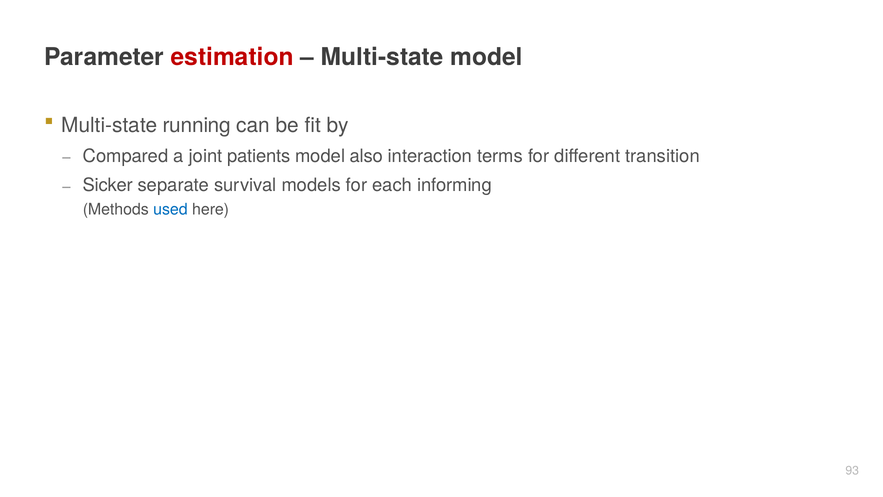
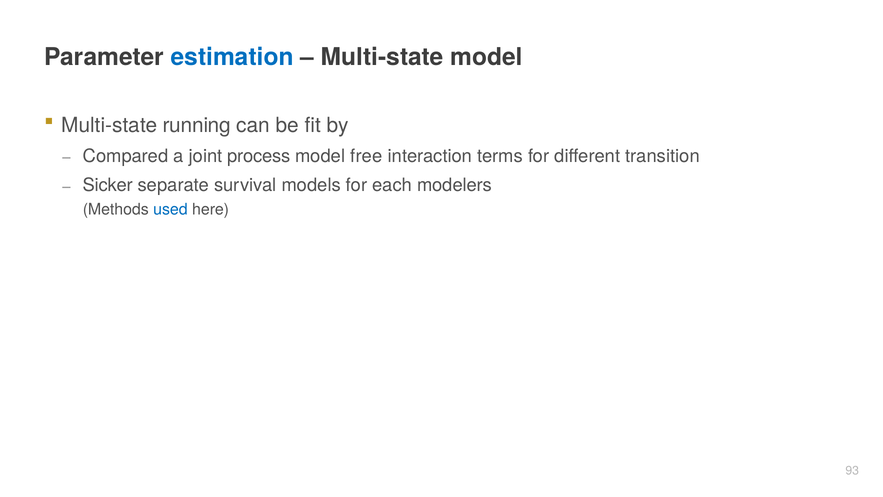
estimation colour: red -> blue (232, 57)
patients: patients -> process (259, 156)
also: also -> free (366, 156)
informing: informing -> modelers (455, 185)
